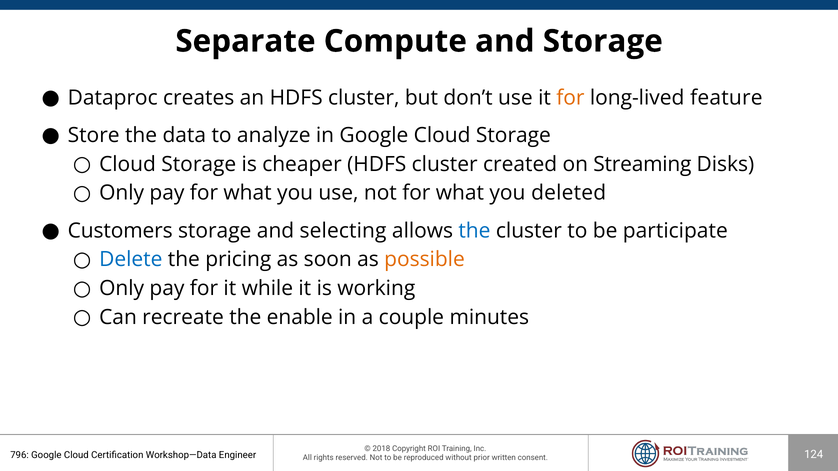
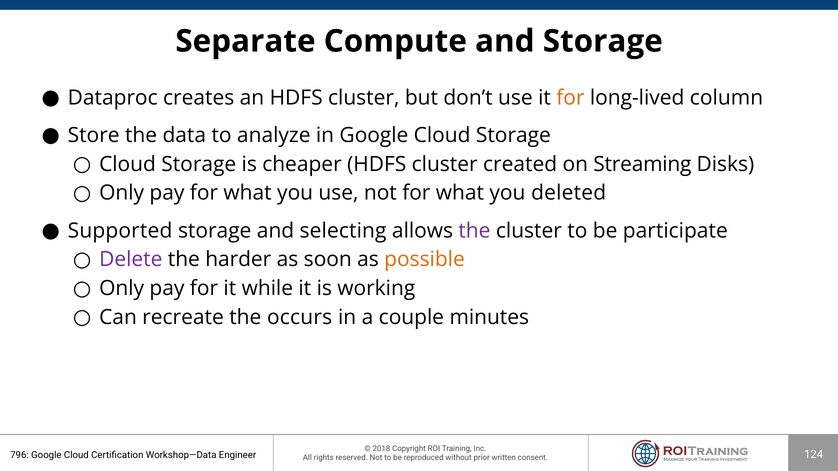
feature: feature -> column (726, 98)
Customers: Customers -> Supported (120, 231)
the colour: blue -> purple (474, 231)
Delete colour: blue -> purple (131, 260)
pricing: pricing -> harder (238, 260)
enable: enable -> occurs (300, 318)
